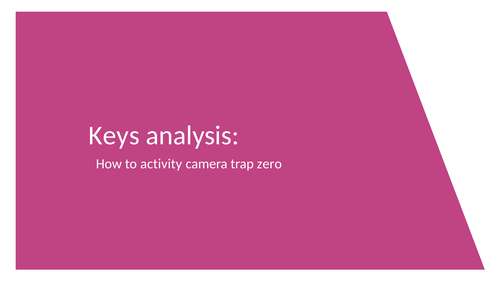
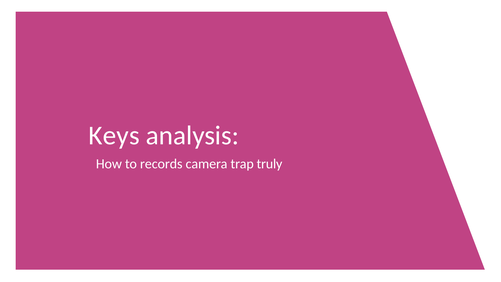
activity: activity -> records (161, 164)
zero: zero -> truly (270, 164)
